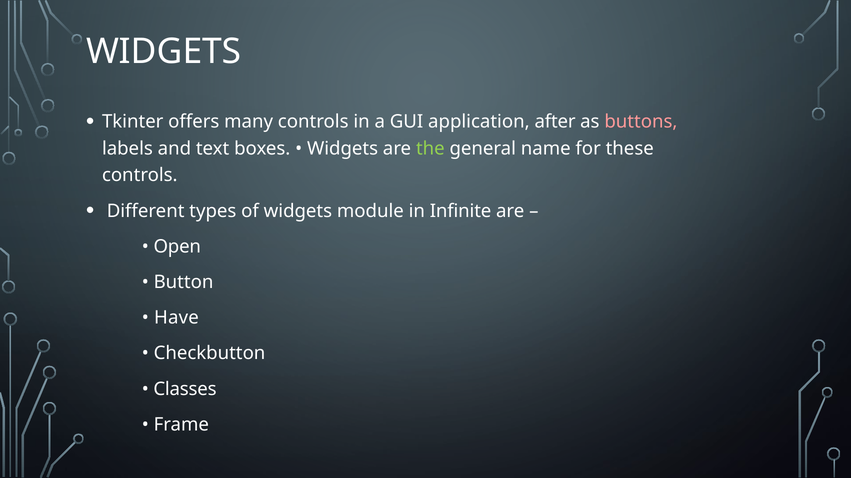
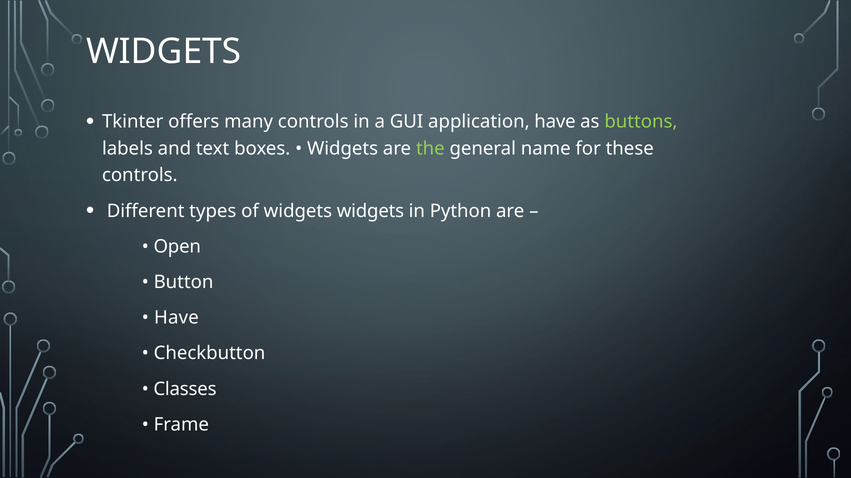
application after: after -> have (555, 122)
buttons colour: pink -> light green (641, 122)
widgets module: module -> widgets (370, 211)
Infinite: Infinite -> Python (461, 211)
